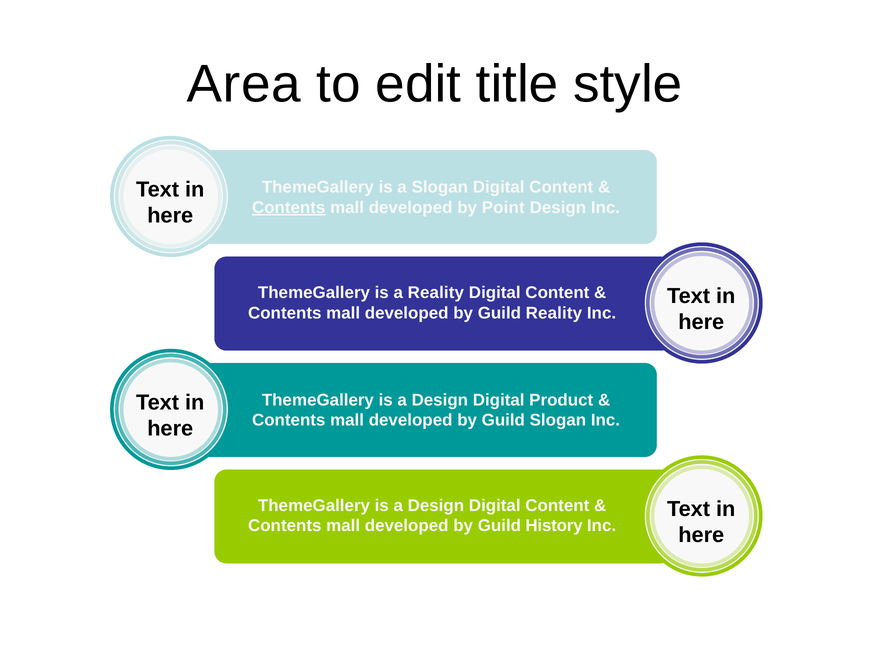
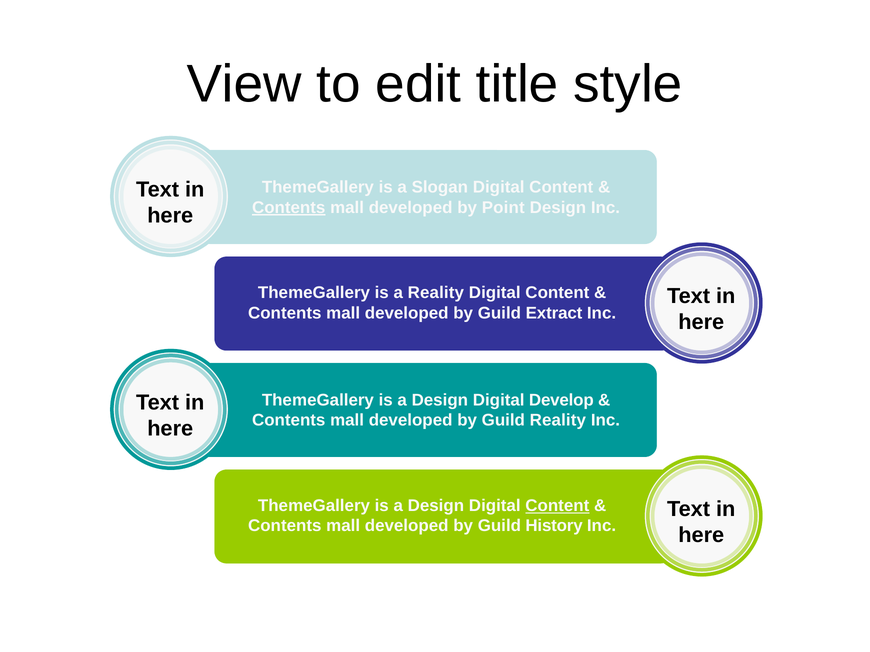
Area: Area -> View (244, 84)
Guild Reality: Reality -> Extract (554, 313)
Product: Product -> Develop (561, 400)
Guild Slogan: Slogan -> Reality (558, 421)
Content underline: none -> present (557, 506)
